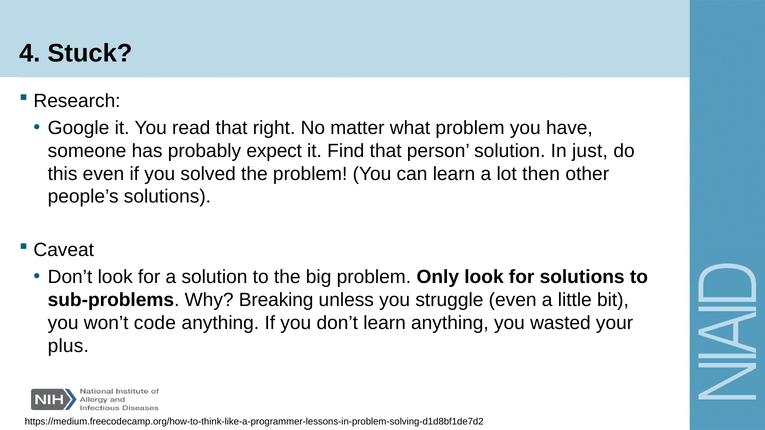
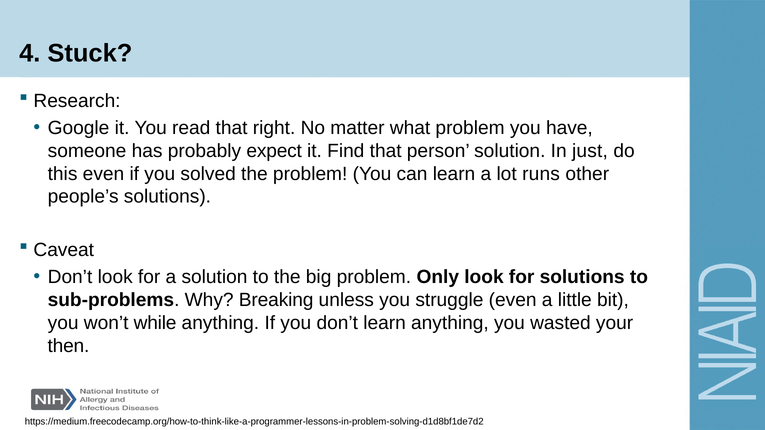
then: then -> runs (541, 174)
code: code -> while (155, 323)
plus: plus -> then (68, 346)
